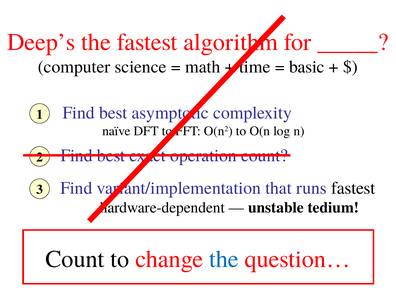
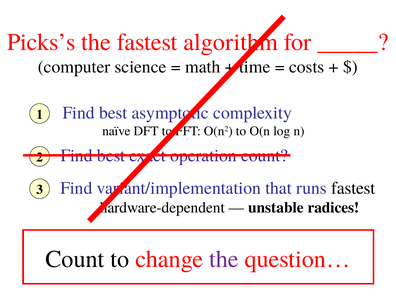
Deep’s: Deep’s -> Picks’s (41, 42)
basic: basic -> costs (307, 67)
tedium: tedium -> radices (333, 208)
the colour: blue -> purple (224, 259)
